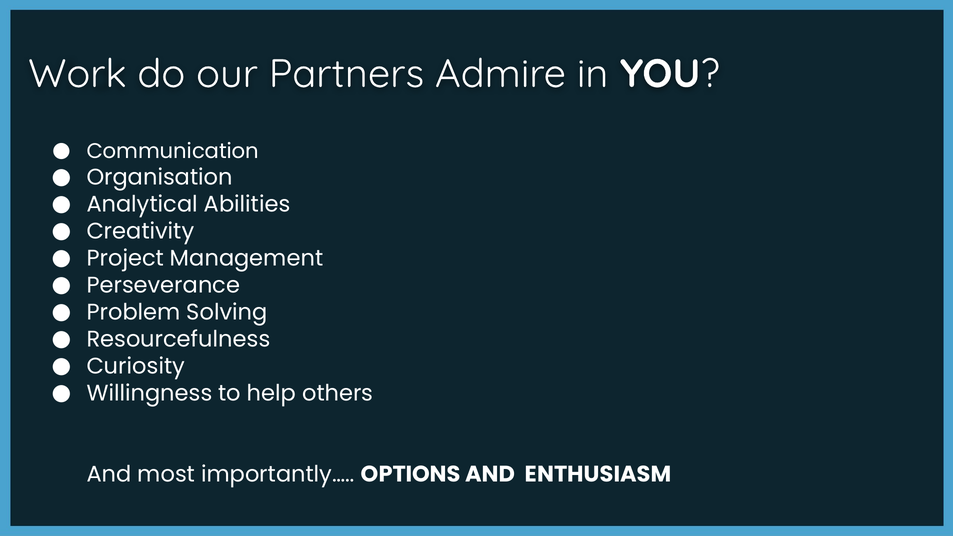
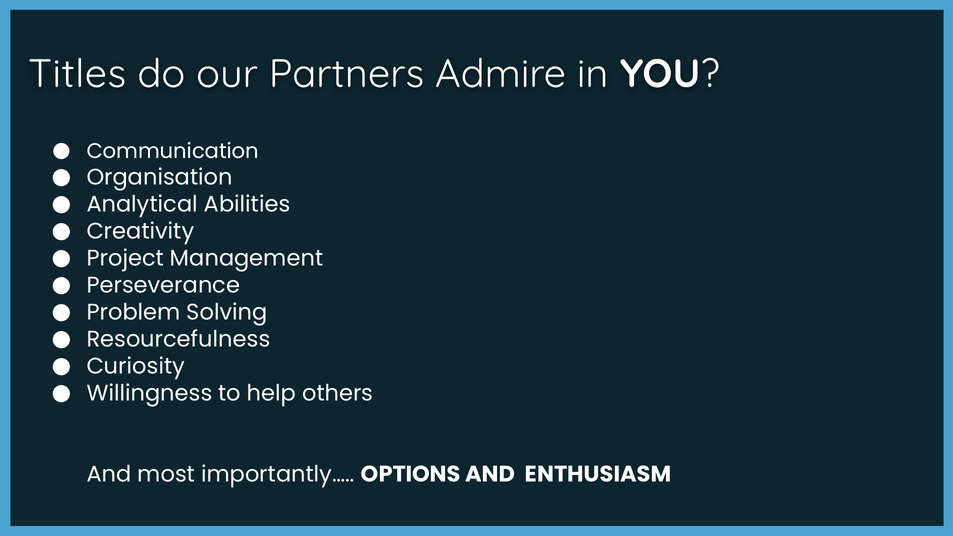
Work: Work -> Titles (77, 74)
